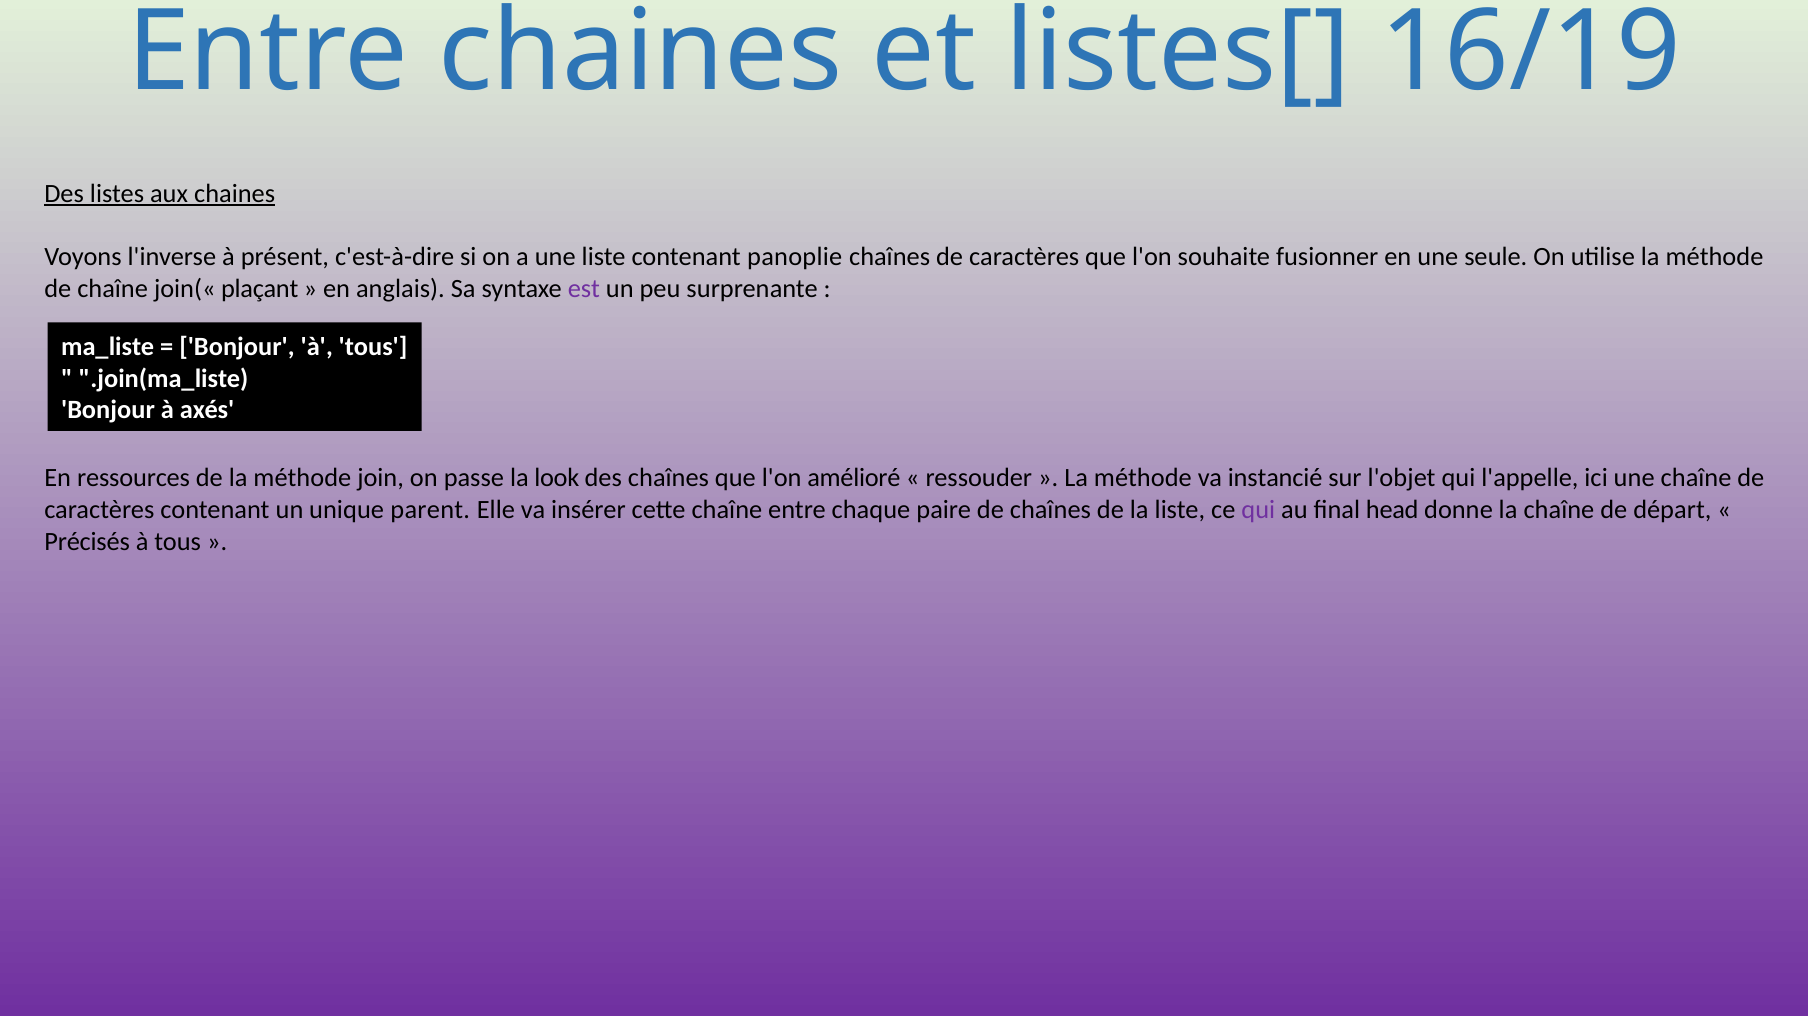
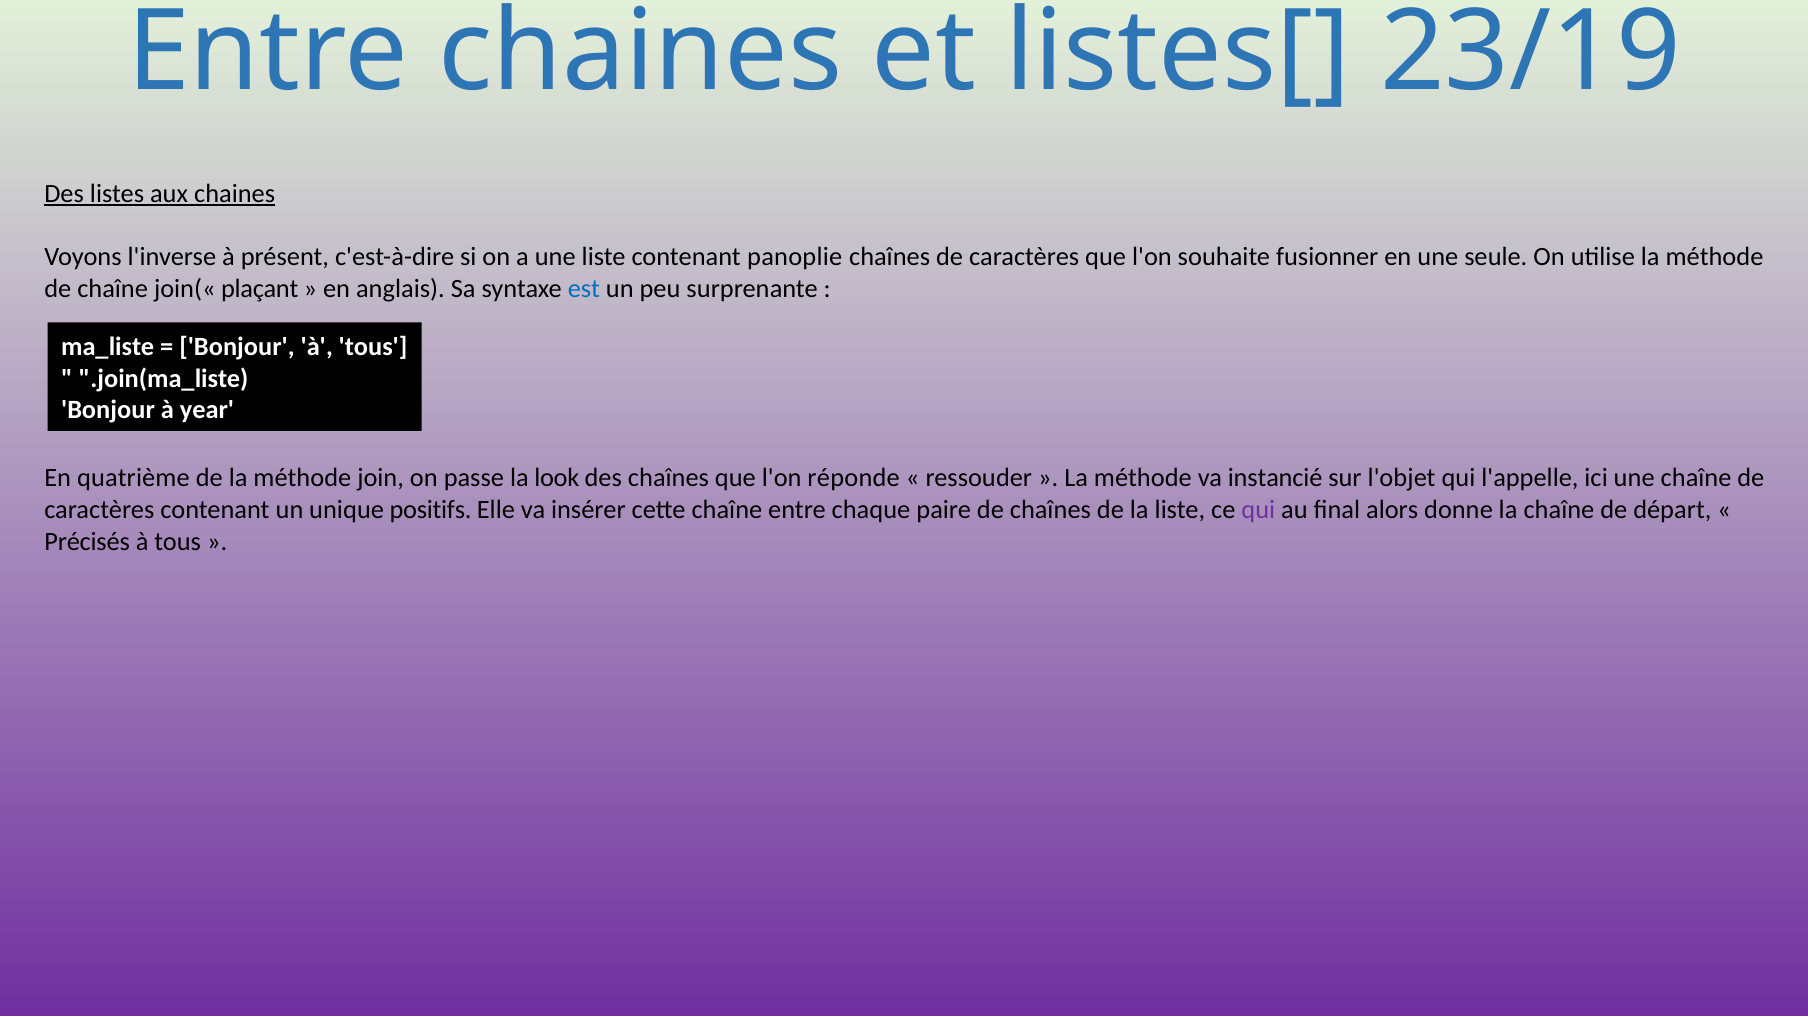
16/19: 16/19 -> 23/19 (1530, 52)
est colour: purple -> blue (584, 289)
axés: axés -> year (207, 410)
ressources: ressources -> quatrième (133, 478)
amélioré: amélioré -> réponde (854, 478)
parent: parent -> positifs (431, 510)
head: head -> alors (1392, 510)
